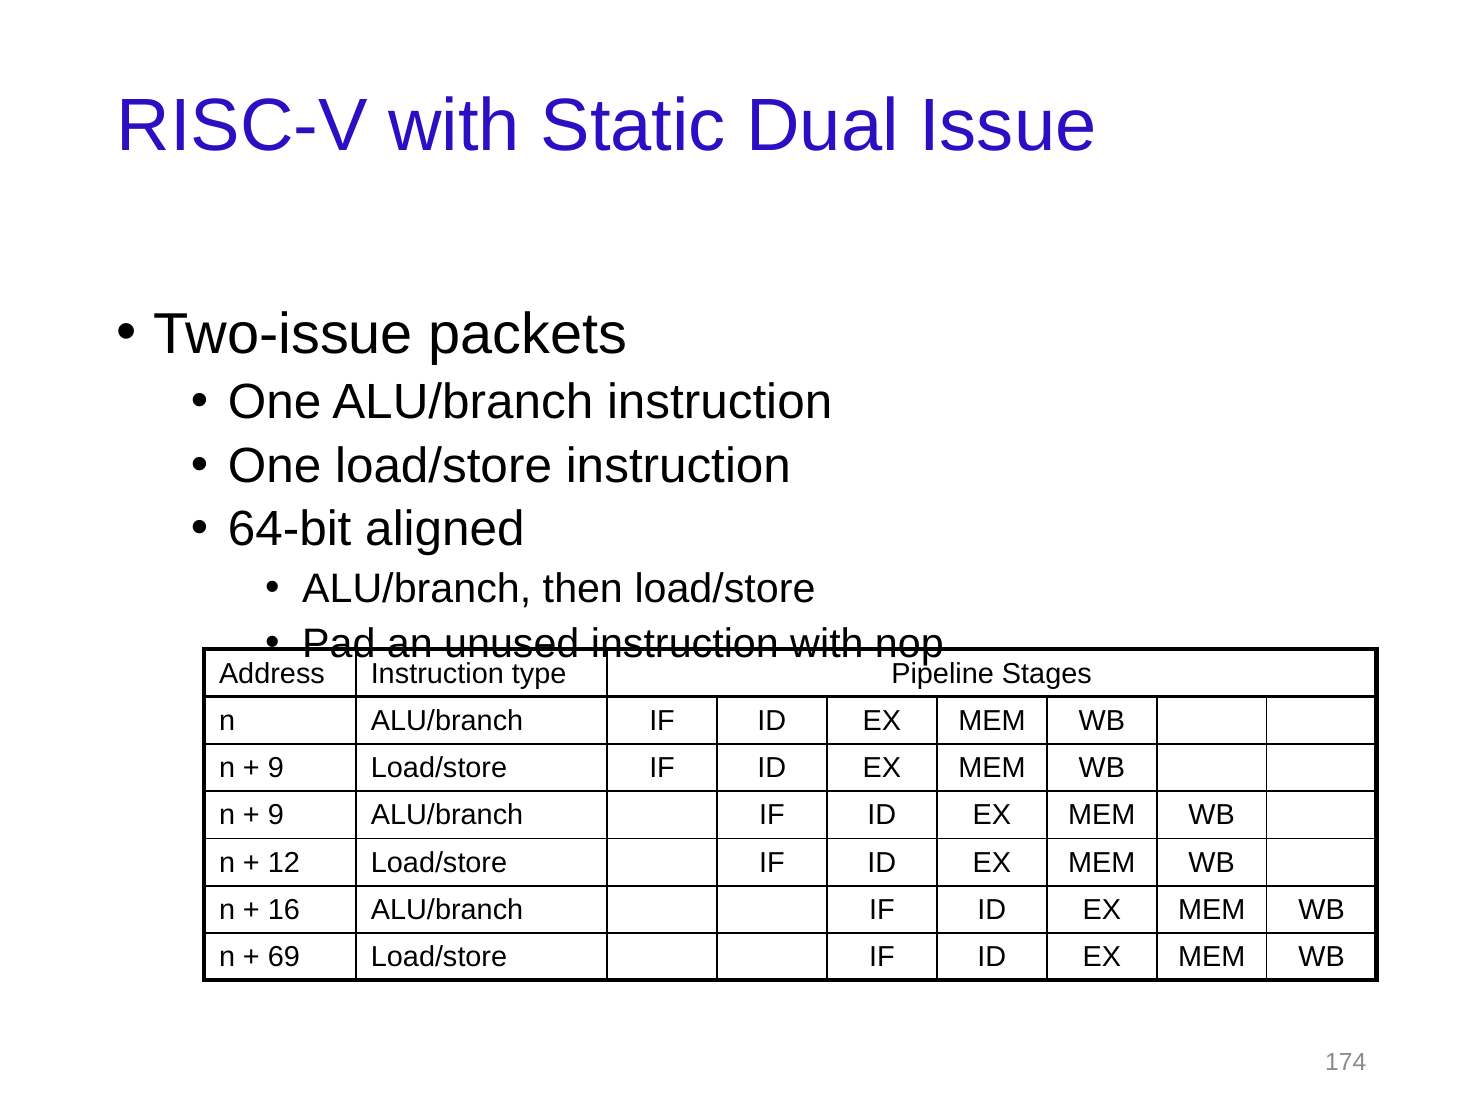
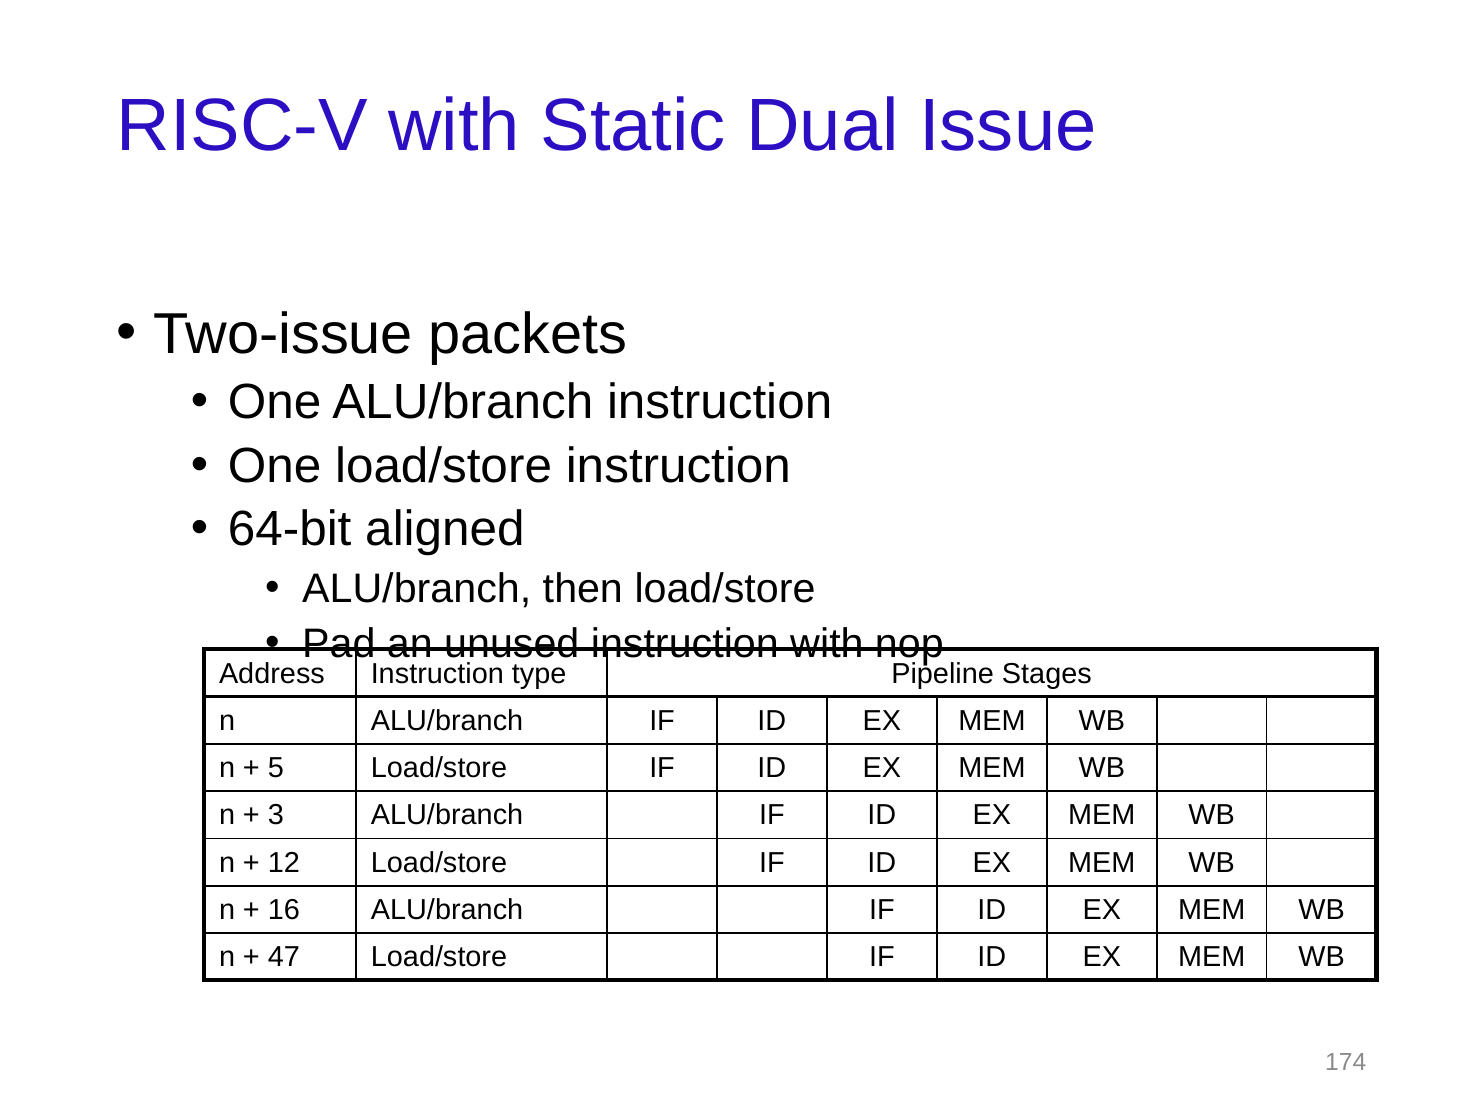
9: 9 -> 5 (276, 768)
9: 9 -> 3 (276, 816)
69: 69 -> 47 (284, 957)
